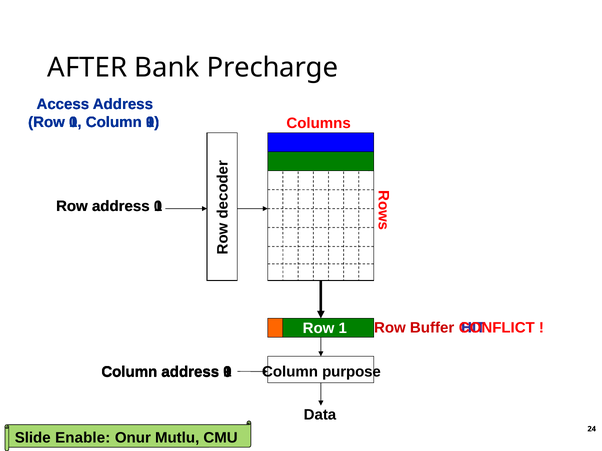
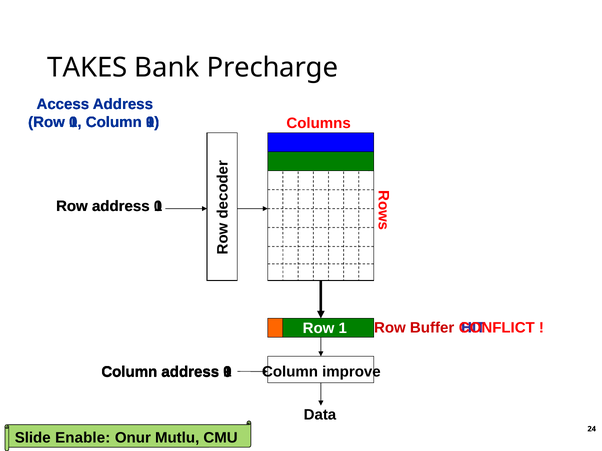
AFTER: AFTER -> TAKES (87, 67)
purpose: purpose -> improve (351, 372)
